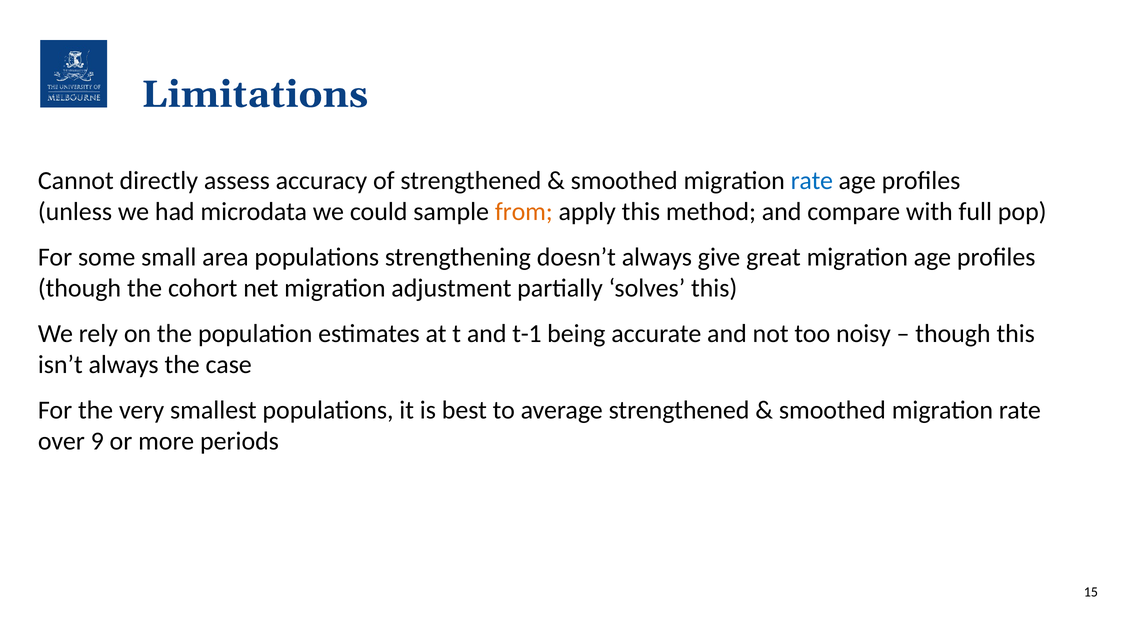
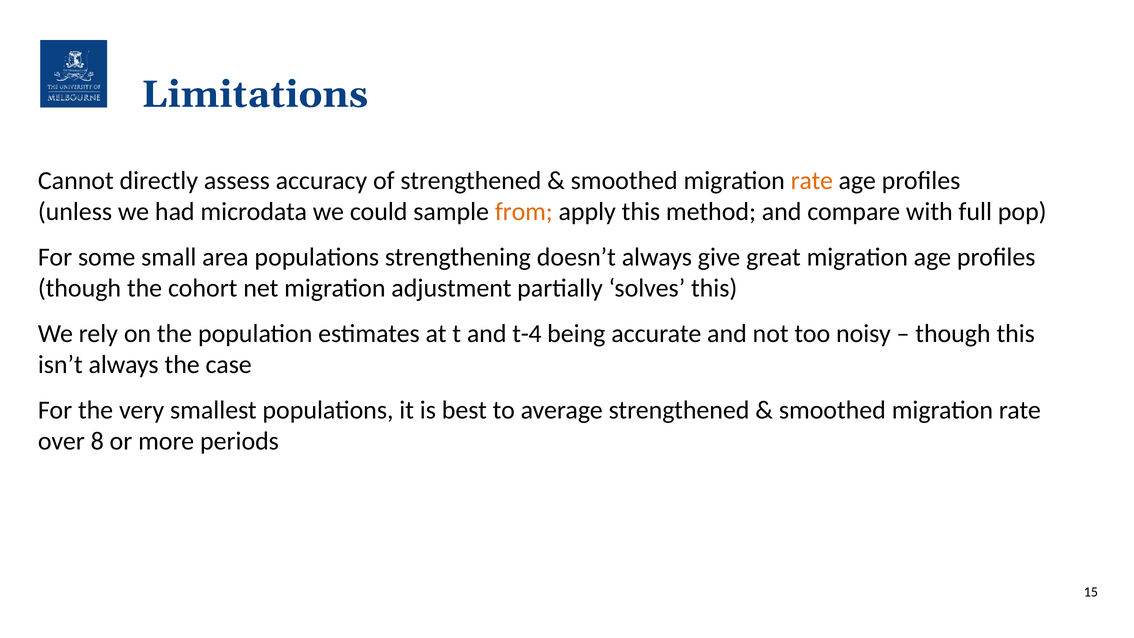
rate colour: blue -> orange (812, 181)
t-1: t-1 -> t-4 (527, 334)
9: 9 -> 8 (97, 441)
